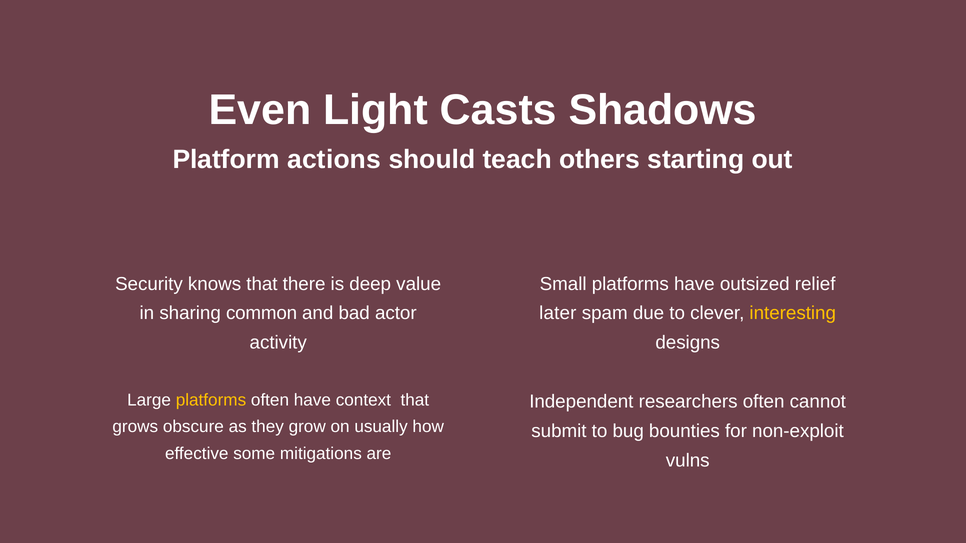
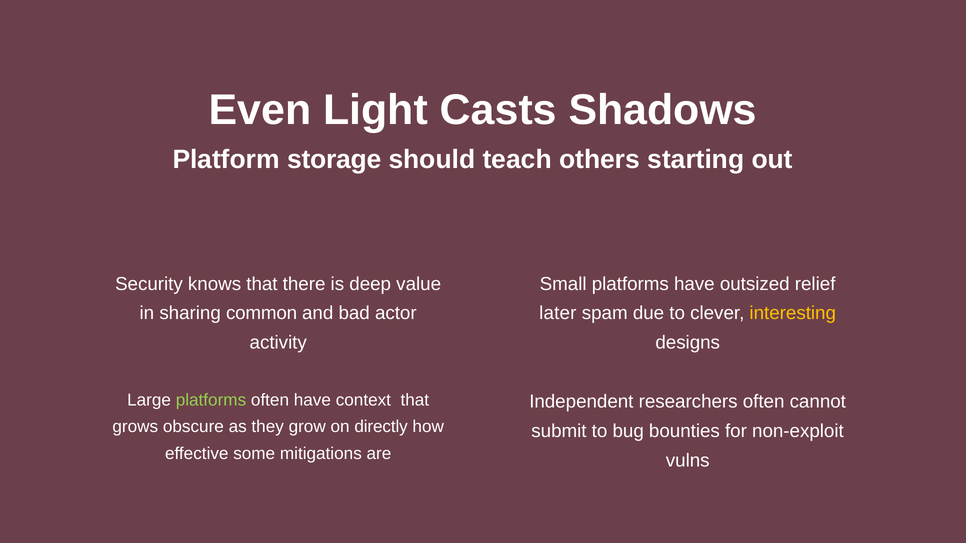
actions: actions -> storage (334, 160)
platforms colour: yellow -> light green (211, 400)
usually: usually -> directly (381, 427)
